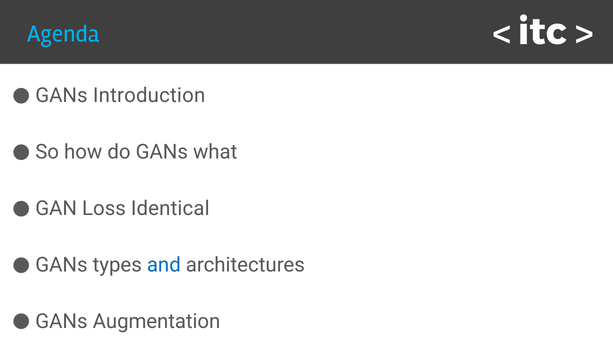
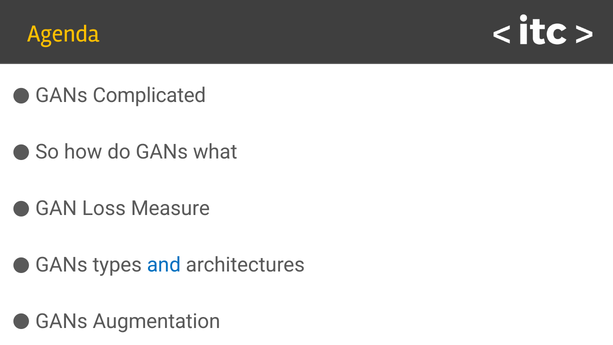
Agenda colour: light blue -> yellow (63, 34)
Introduction: Introduction -> Complicated (149, 96)
Identical: Identical -> Measure (170, 208)
